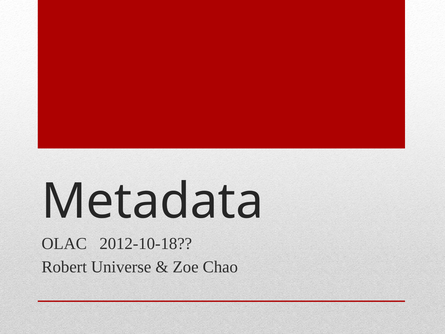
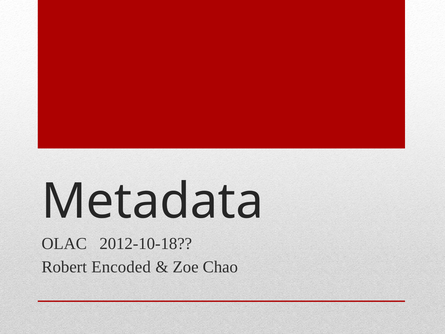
Universe: Universe -> Encoded (121, 267)
